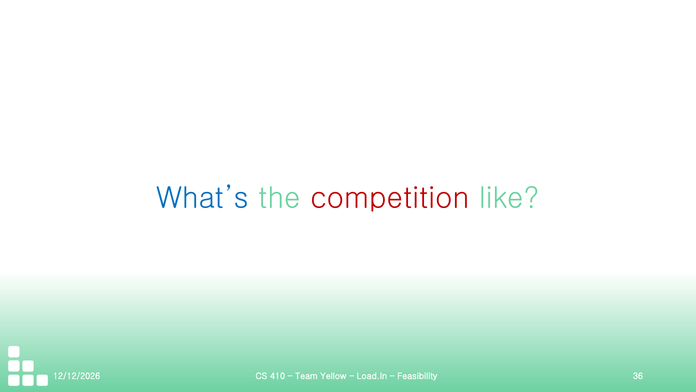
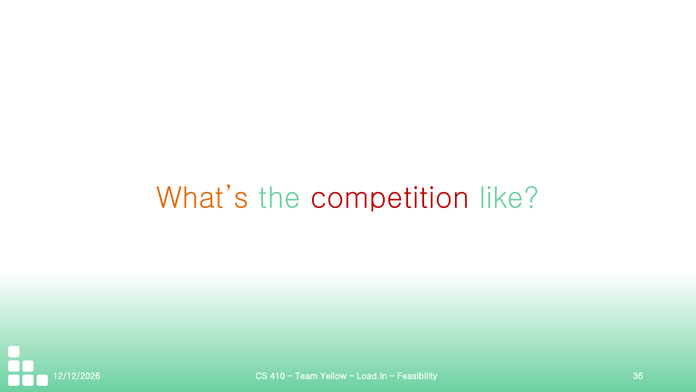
What’s colour: blue -> orange (203, 198)
